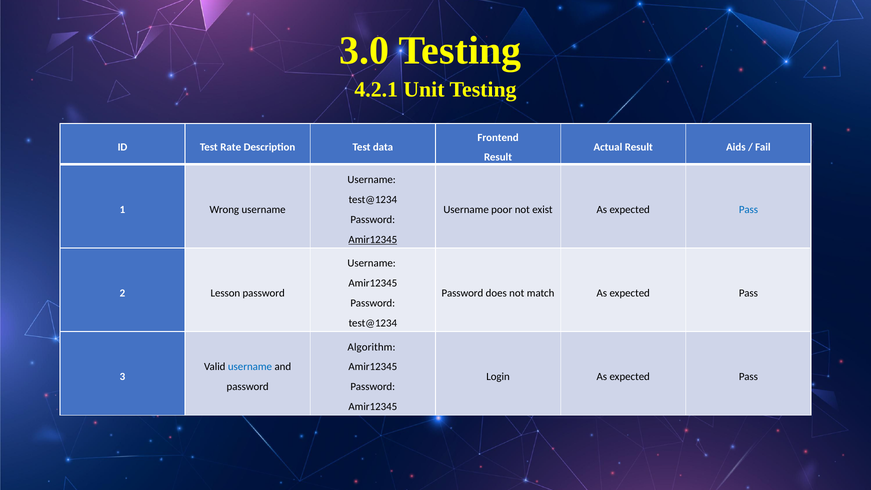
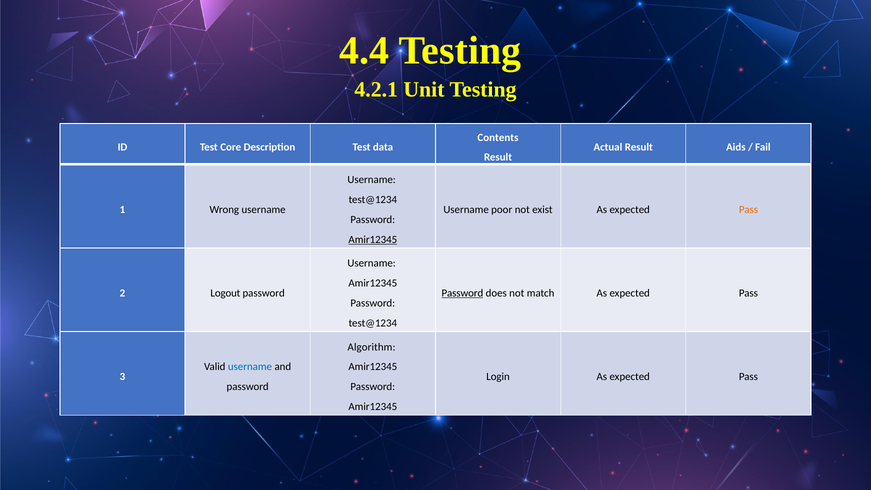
3.0: 3.0 -> 4.4 (364, 51)
Frontend: Frontend -> Contents (498, 137)
Rate: Rate -> Core (231, 147)
Pass colour: blue -> orange (748, 210)
Lesson: Lesson -> Logout (225, 293)
Password underline: none -> present (462, 293)
